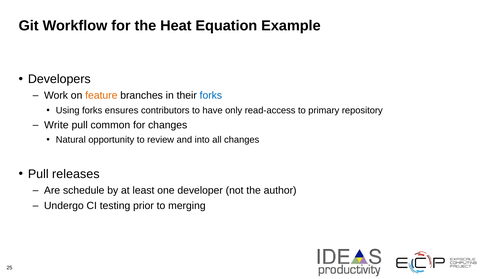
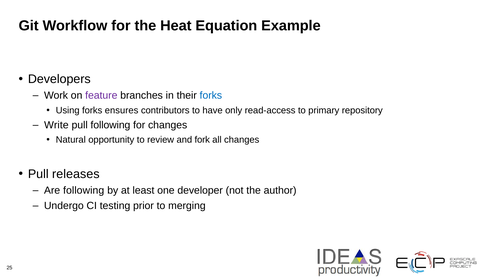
feature colour: orange -> purple (101, 96)
pull common: common -> following (110, 125)
into: into -> fork (202, 140)
Are schedule: schedule -> following (84, 190)
